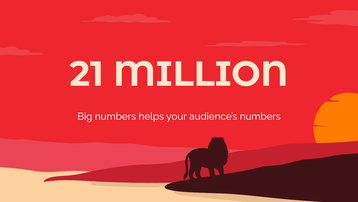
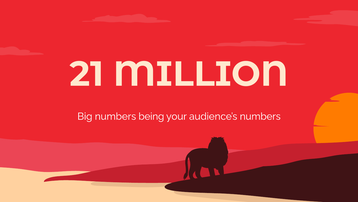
helps: helps -> being (151, 116)
